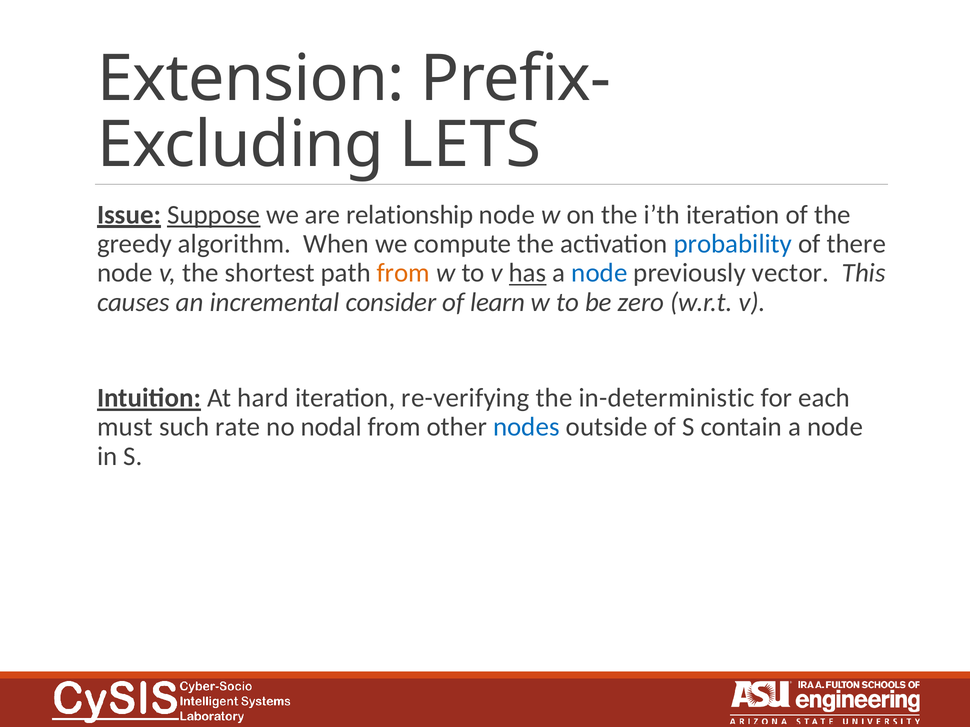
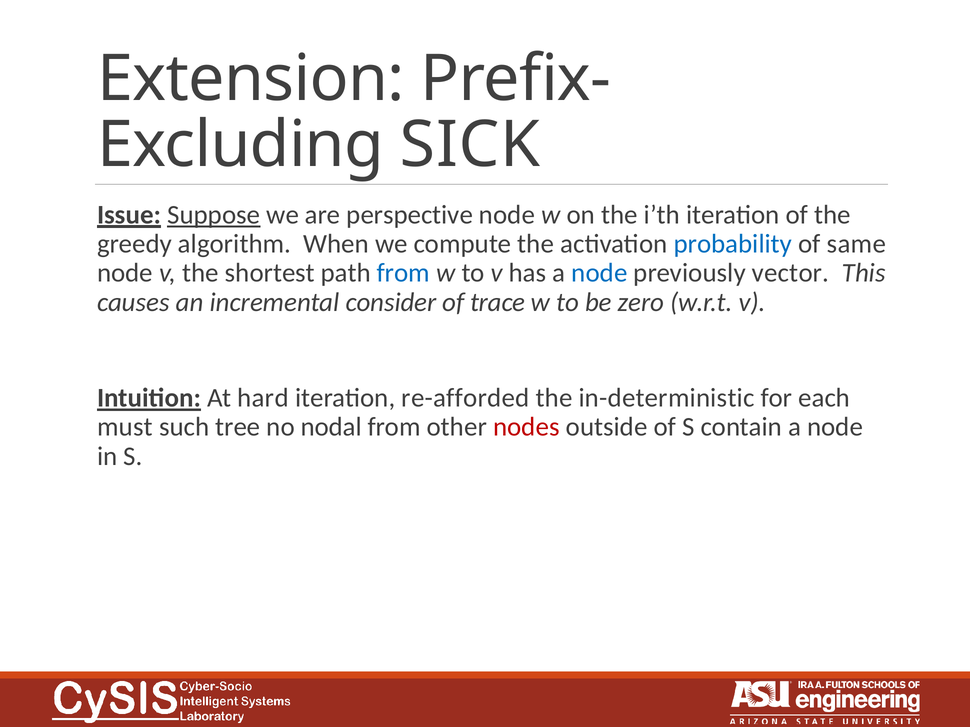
LETS: LETS -> SICK (470, 145)
relationship: relationship -> perspective (410, 215)
there: there -> same (856, 244)
from colour: orange -> blue (403, 273)
has underline: present -> none (528, 273)
learn: learn -> trace (498, 302)
re-verifying: re-verifying -> re-afforded (465, 398)
rate: rate -> tree (238, 427)
nodes colour: blue -> red (526, 427)
